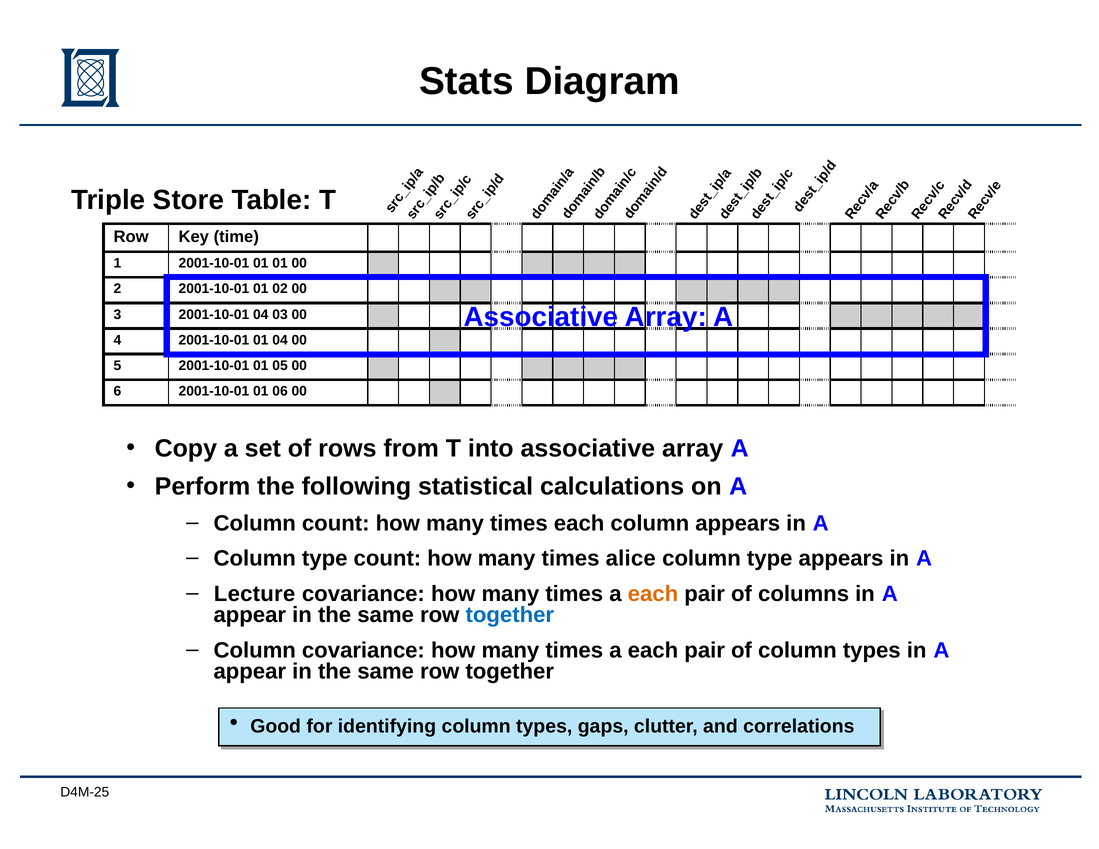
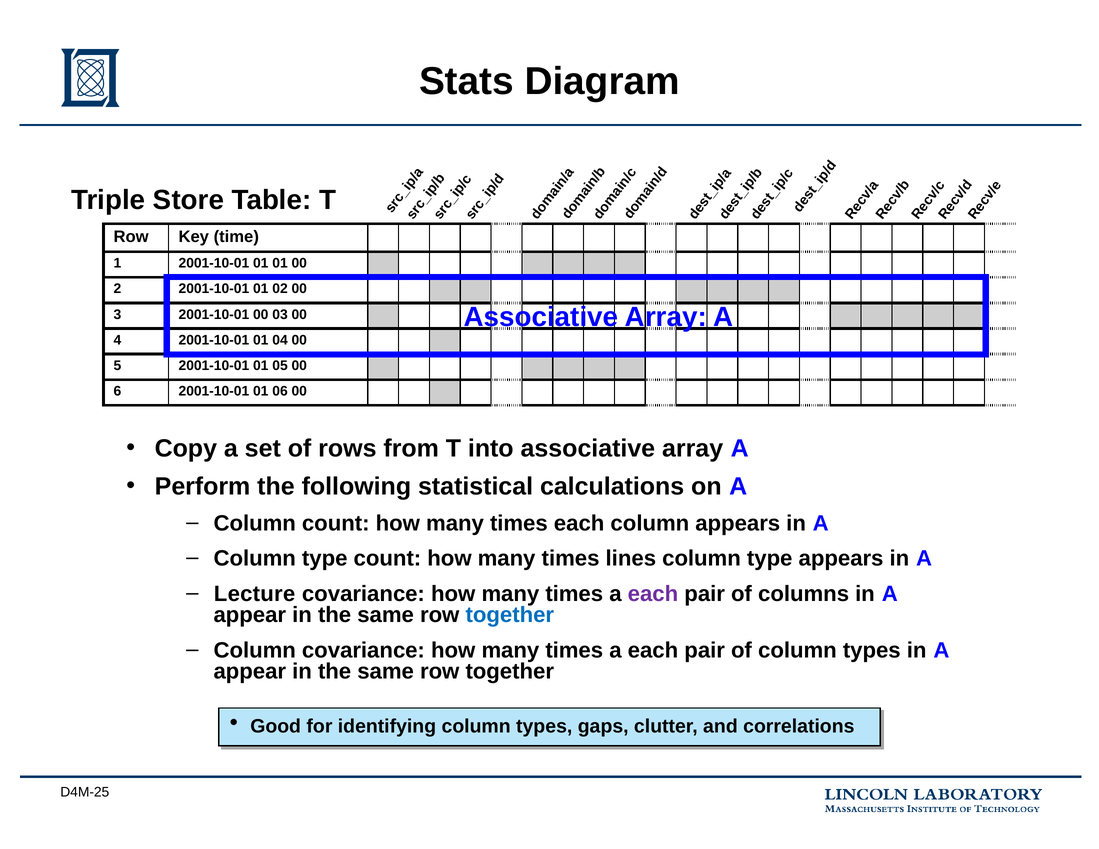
2001-10-01 04: 04 -> 00 (261, 315)
alice: alice -> lines (631, 559)
each colour: orange -> purple (653, 594)
